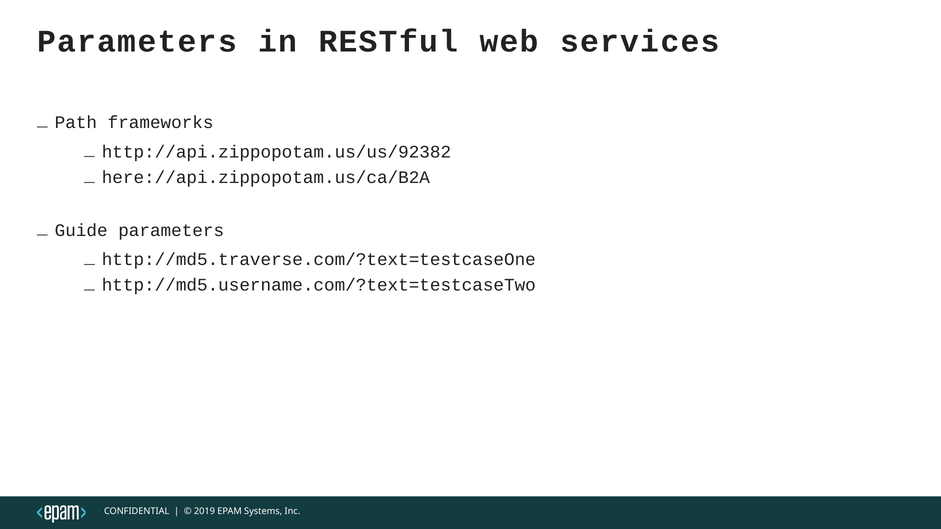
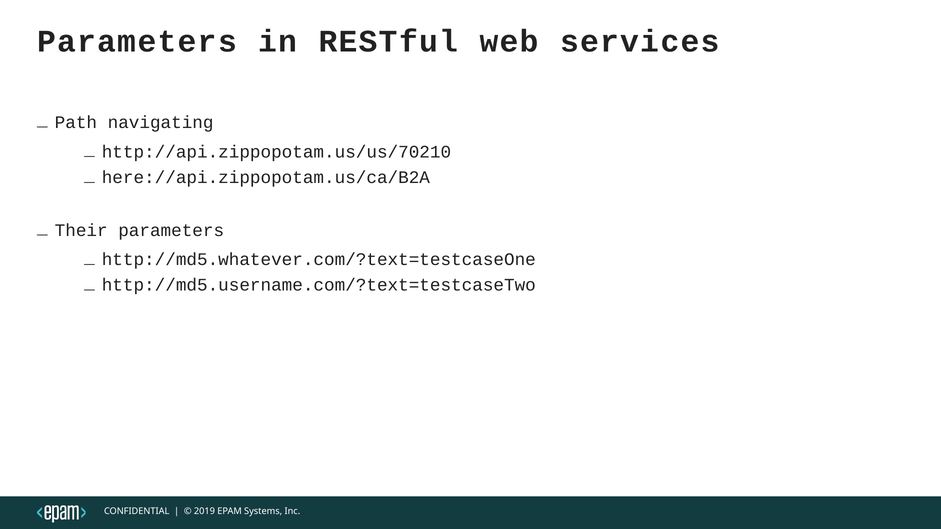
frameworks: frameworks -> navigating (161, 123)
http://api.zippopotam.us/us/92382: http://api.zippopotam.us/us/92382 -> http://api.zippopotam.us/us/70210 (276, 152)
Guide: Guide -> Their (81, 230)
http://md5.traverse.com/?text=testcaseOne: http://md5.traverse.com/?text=testcaseOne -> http://md5.whatever.com/?text=testcaseOne (319, 260)
